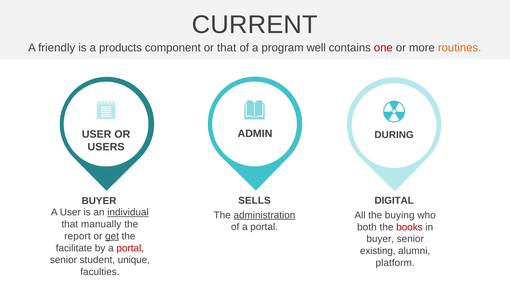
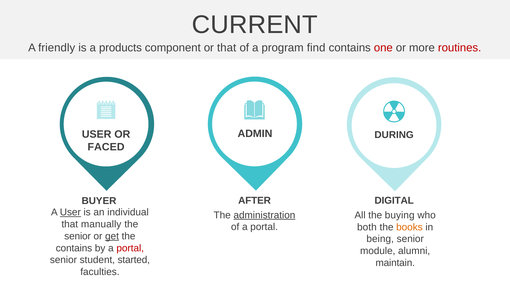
well: well -> find (316, 48)
routines colour: orange -> red (460, 48)
USERS: USERS -> FACED (106, 147)
SELLS: SELLS -> AFTER (255, 200)
User underline: none -> present (70, 212)
individual underline: present -> none (128, 212)
books colour: red -> orange (409, 227)
report: report -> senior (78, 236)
buyer: buyer -> being (380, 239)
facilitate: facilitate -> contains (74, 248)
existing: existing -> module (378, 251)
unique: unique -> started (134, 260)
platform: platform -> maintain (395, 263)
